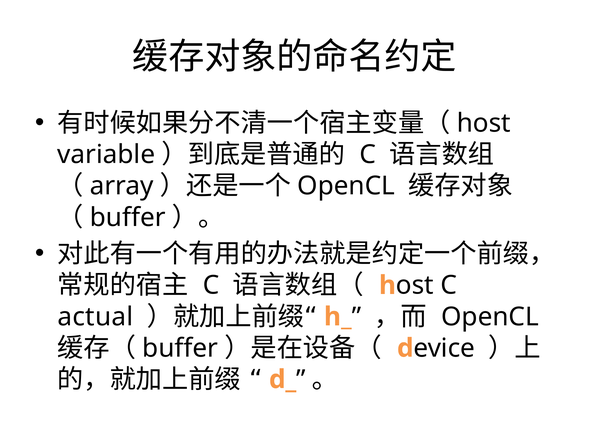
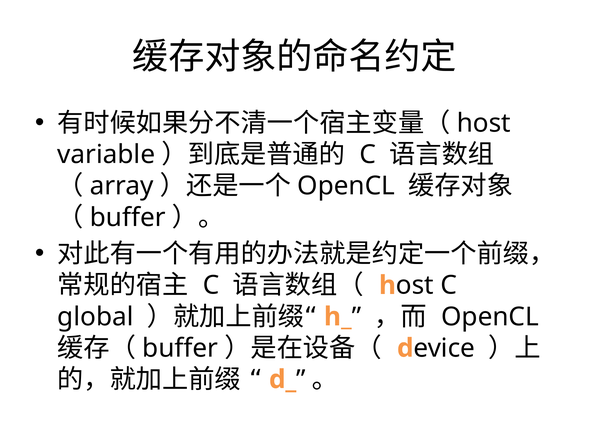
actual: actual -> global (95, 317)
